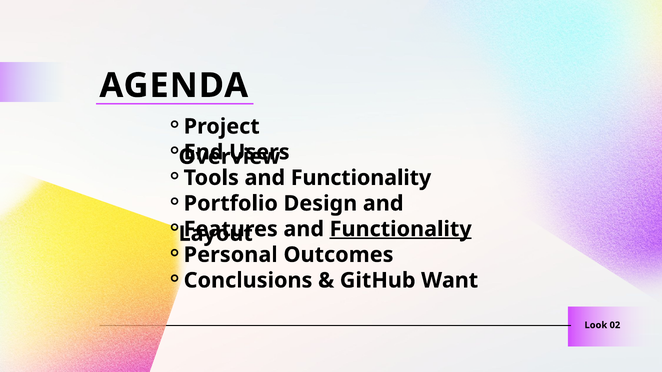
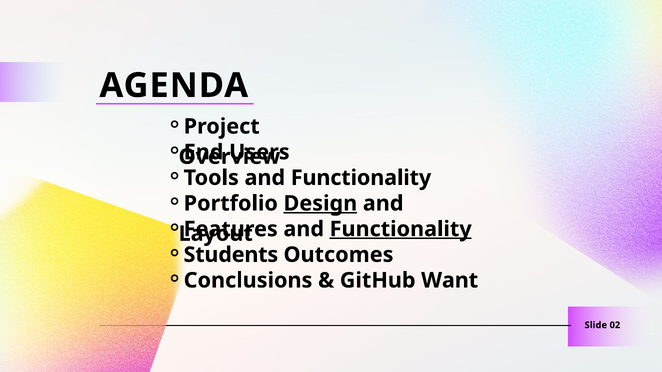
Design underline: none -> present (320, 204)
Personal: Personal -> Students (231, 255)
Look: Look -> Slide (596, 325)
